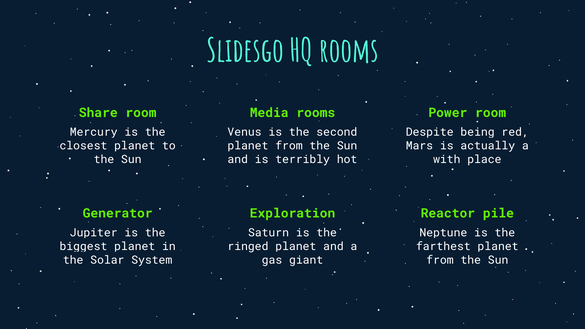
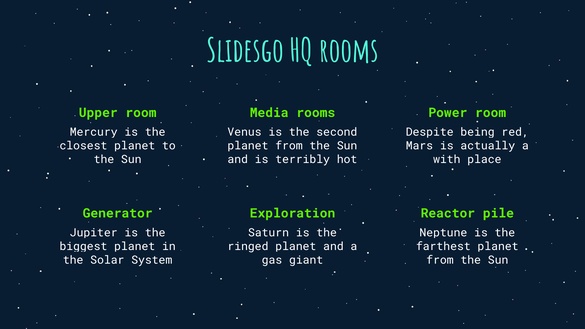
Share: Share -> Upper (98, 113)
